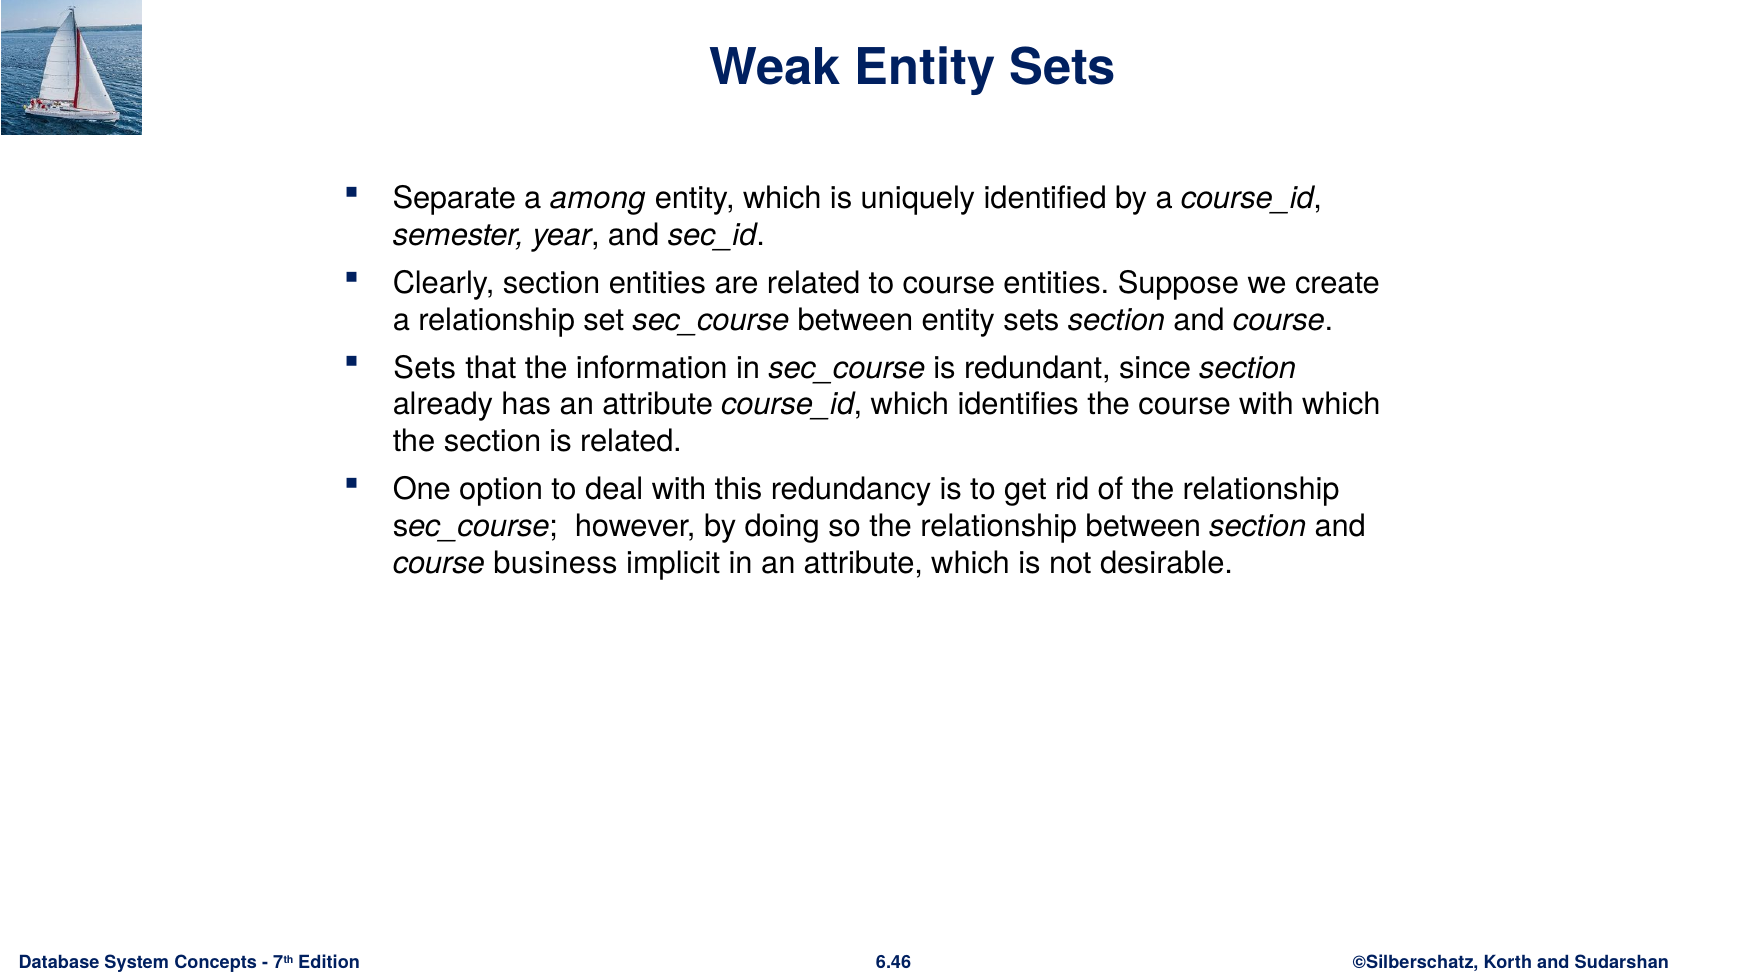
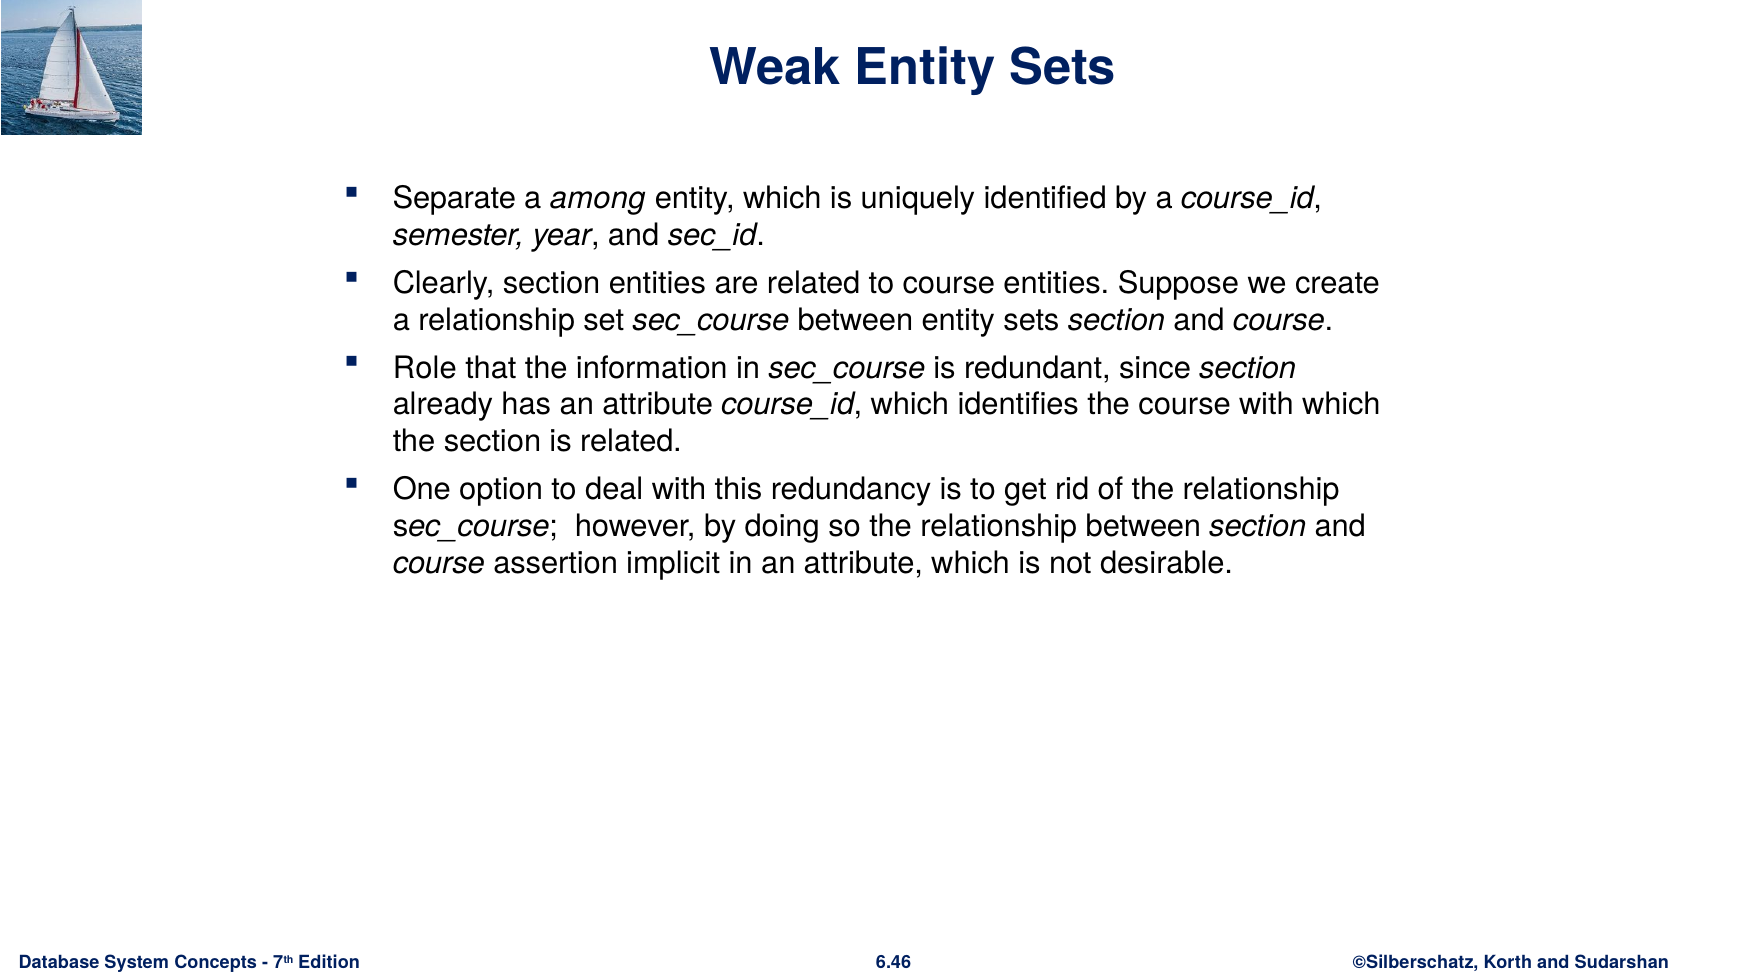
Sets: Sets -> Role (425, 368)
business: business -> assertion (556, 563)
